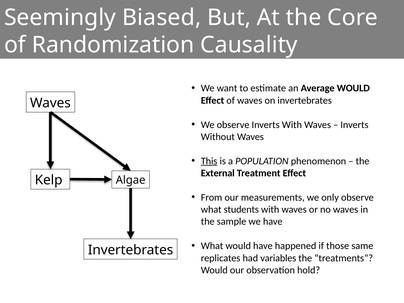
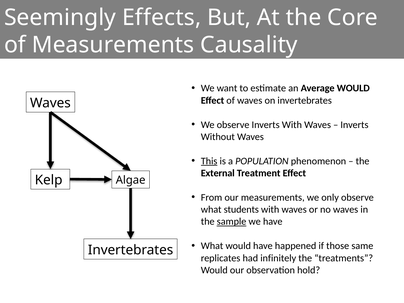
Biased: Biased -> Effects (162, 17)
of Randomization: Randomization -> Measurements (113, 45)
sample underline: none -> present (232, 222)
variables: variables -> infinitely (278, 258)
